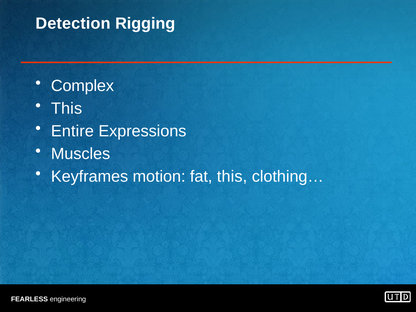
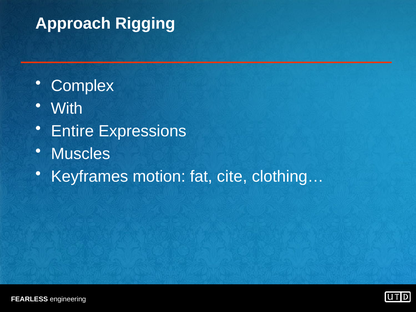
Detection: Detection -> Approach (73, 24)
This: This -> With (67, 108)
fat this: this -> cite (232, 176)
